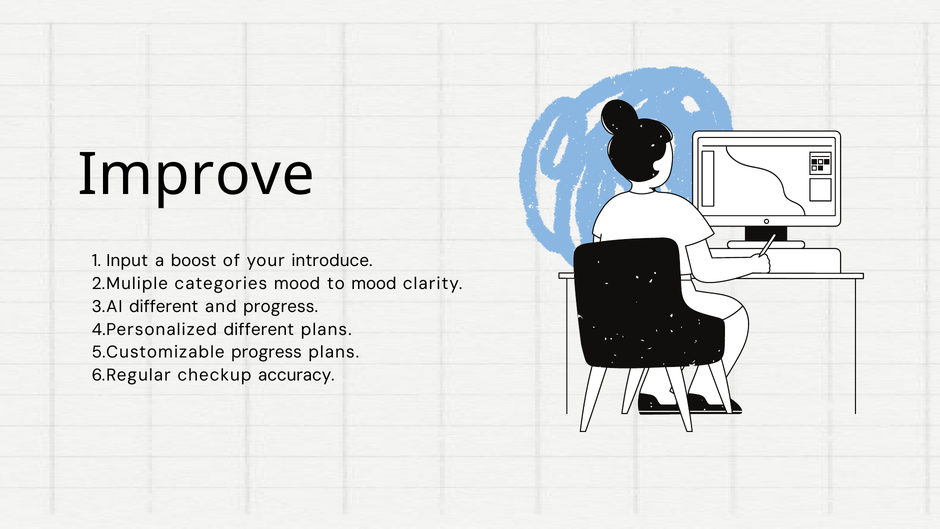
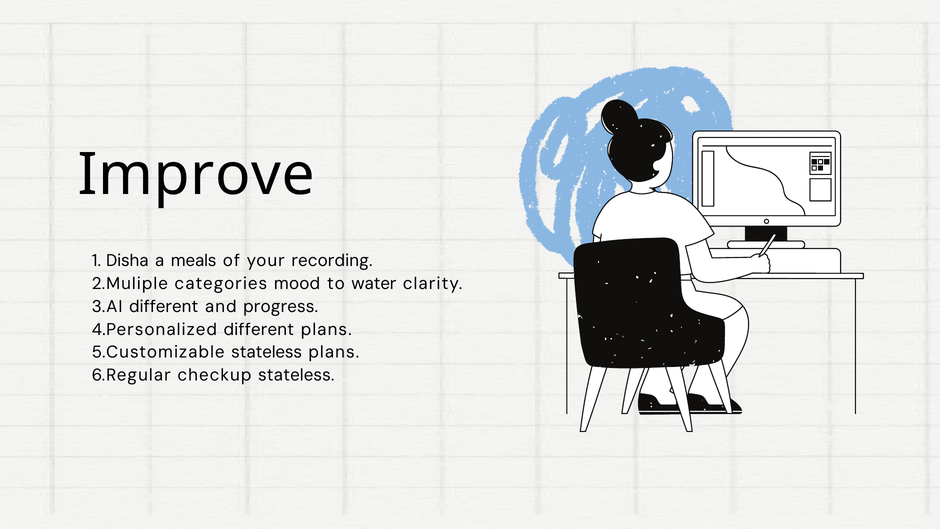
Input: Input -> Disha (127, 261)
boost: boost -> meals (194, 261)
introduce: introduce -> recording (332, 261)
to mood: mood -> water (374, 283)
progress: progress -> stateless (267, 352)
checkup accuracy: accuracy -> stateless (296, 375)
